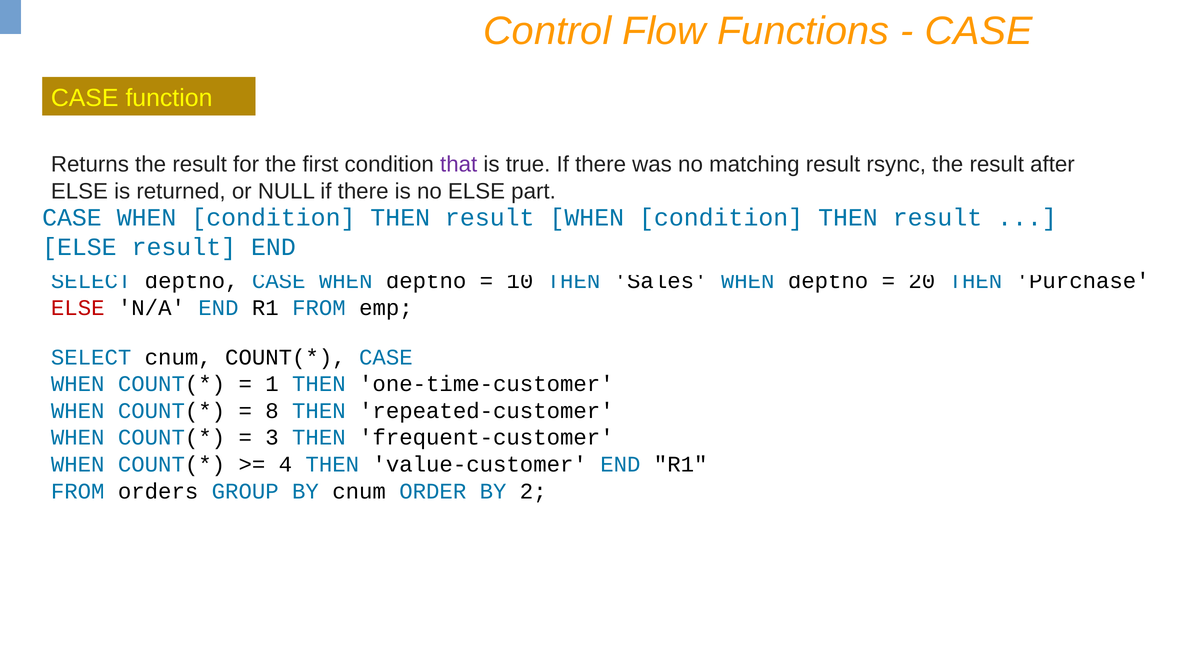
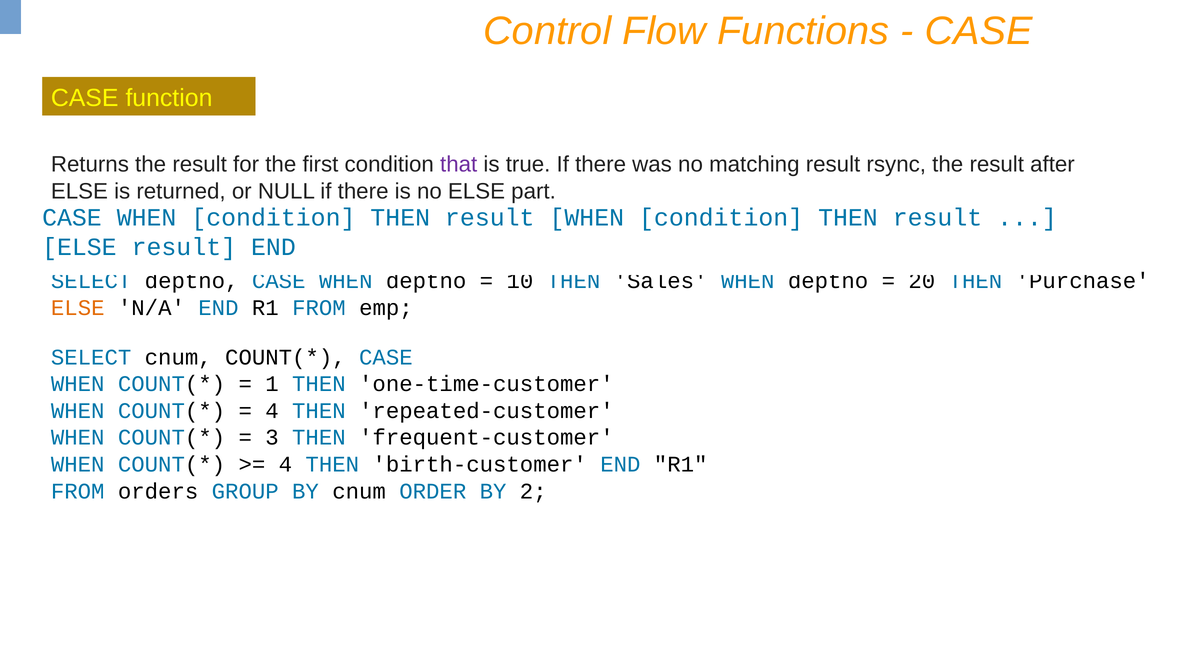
ELSE colour: red -> orange (78, 308)
8: 8 -> 4 (272, 411)
value-customer: value-customer -> birth-customer (480, 464)
